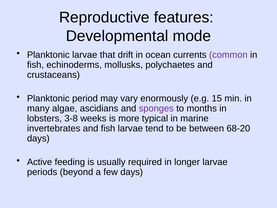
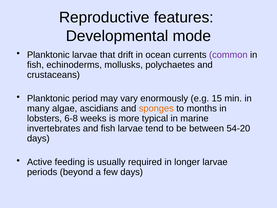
sponges colour: purple -> orange (156, 108)
3-8: 3-8 -> 6-8 (71, 118)
68-20: 68-20 -> 54-20 (238, 128)
